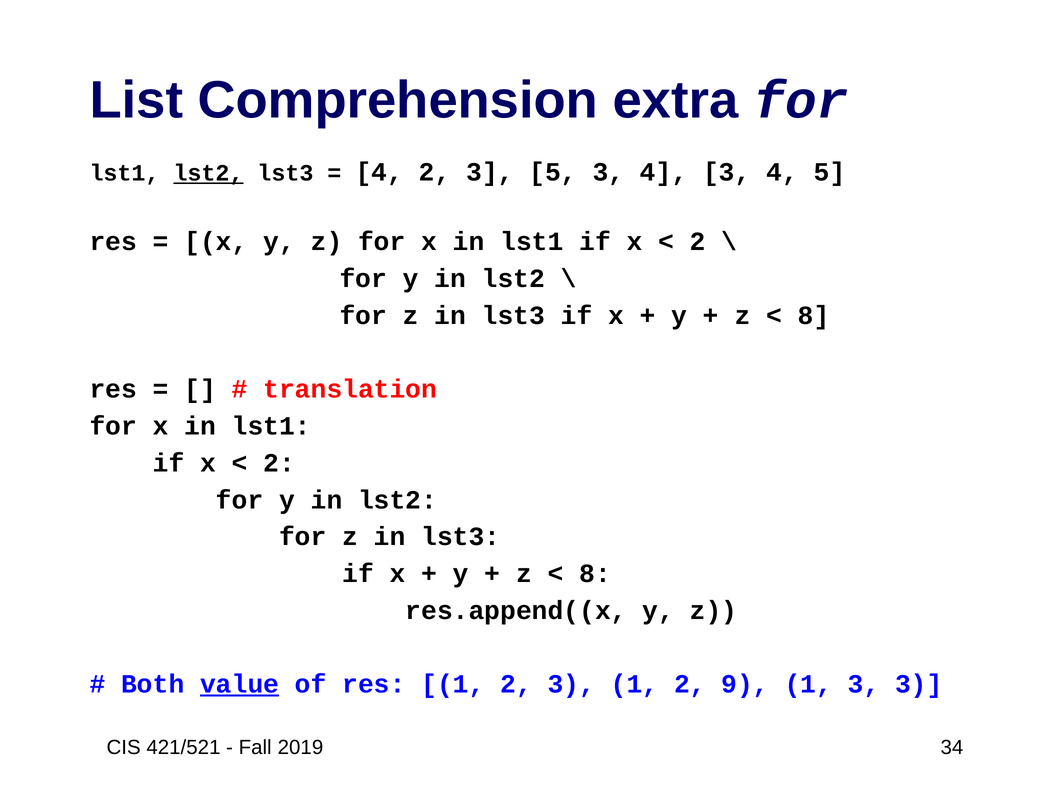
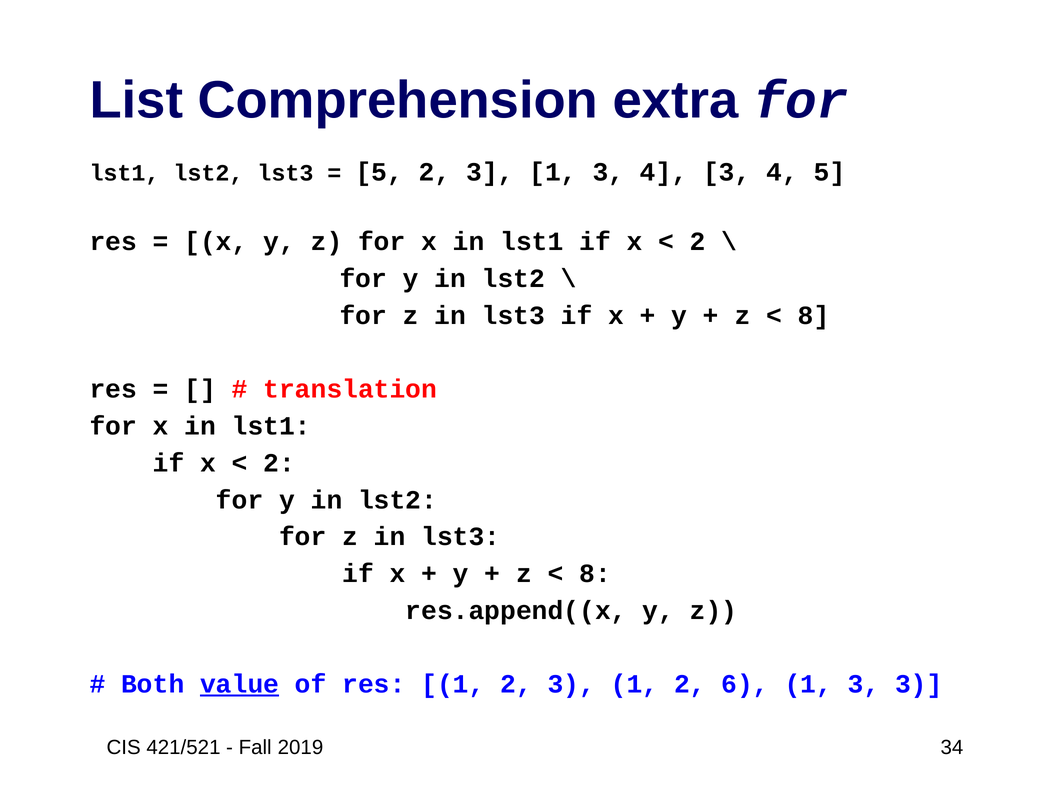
lst2 underline: present -> none (208, 173)
4: 4 -> 5 (379, 172)
5: 5 -> 1 (553, 172)
9: 9 -> 6 (745, 684)
